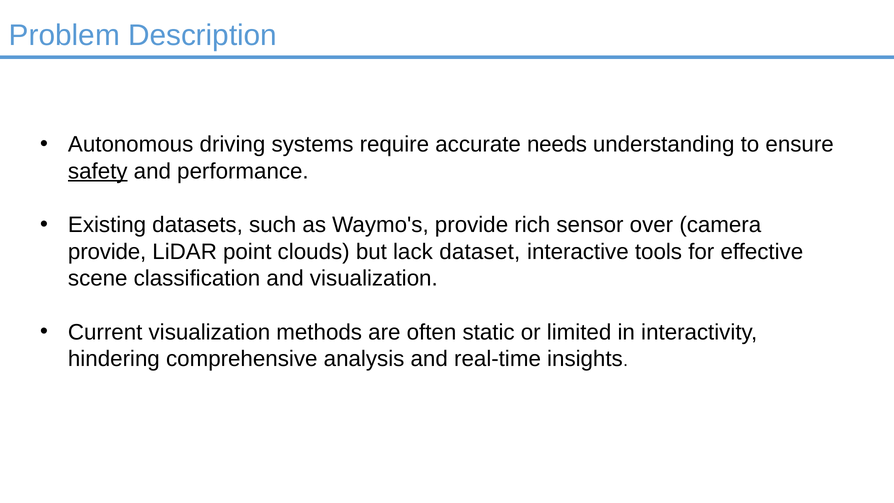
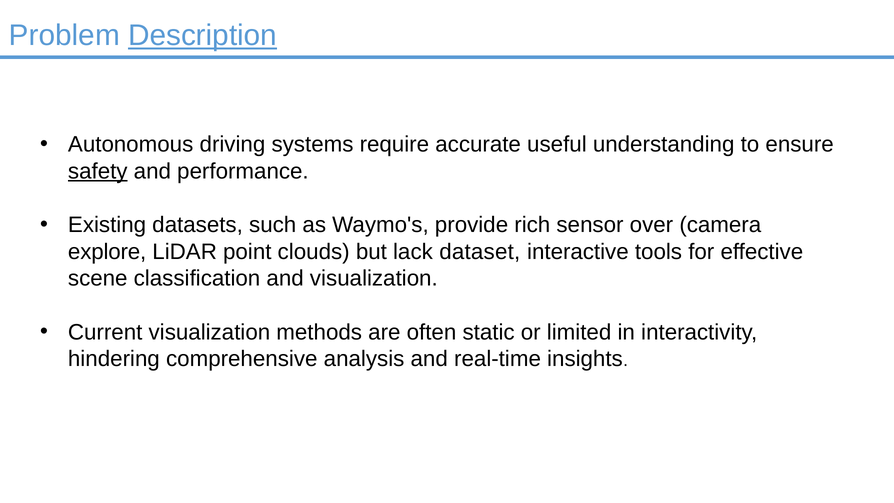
Description underline: none -> present (203, 36)
needs: needs -> useful (557, 144)
provide: provide -> explore (107, 252)
